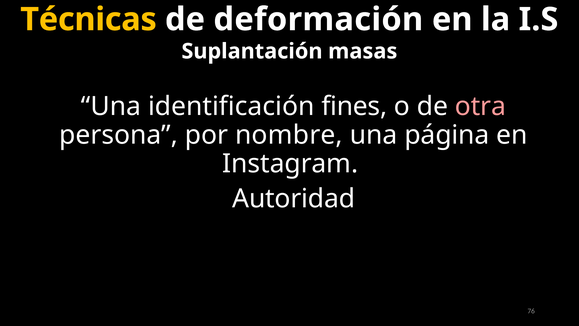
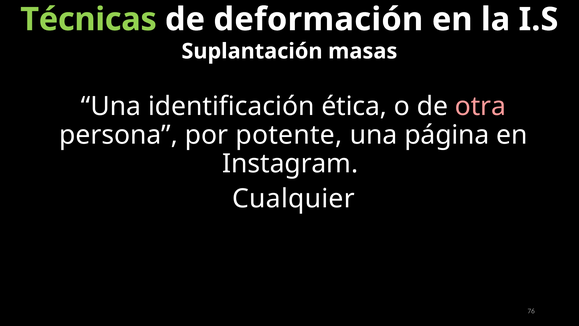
Técnicas colour: yellow -> light green (89, 19)
fines: fines -> ética (354, 106)
nombre: nombre -> potente (289, 135)
Autoridad: Autoridad -> Cualquier (293, 198)
